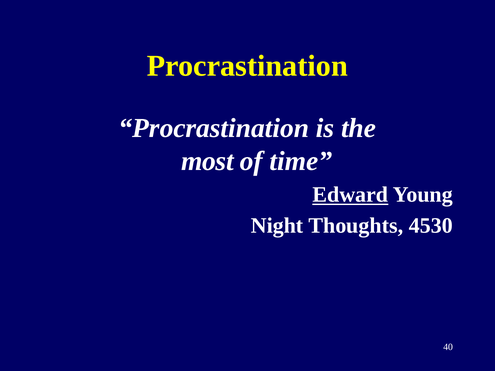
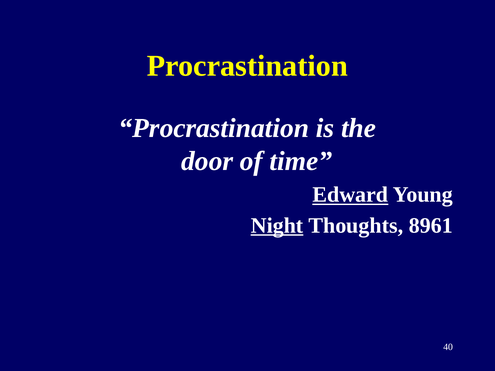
most: most -> door (207, 161)
Night underline: none -> present (277, 226)
4530: 4530 -> 8961 (431, 226)
